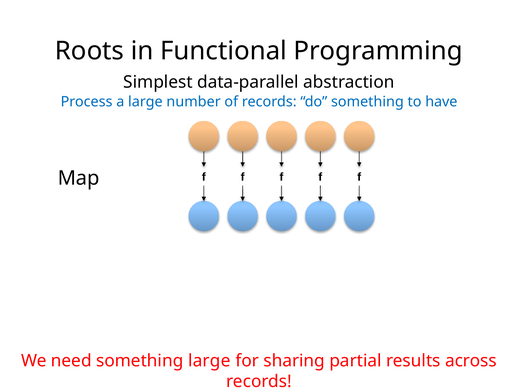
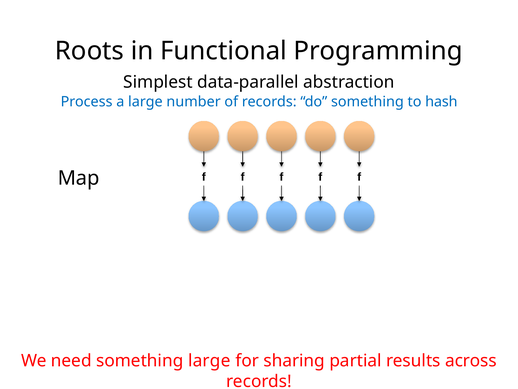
have: have -> hash (441, 102)
